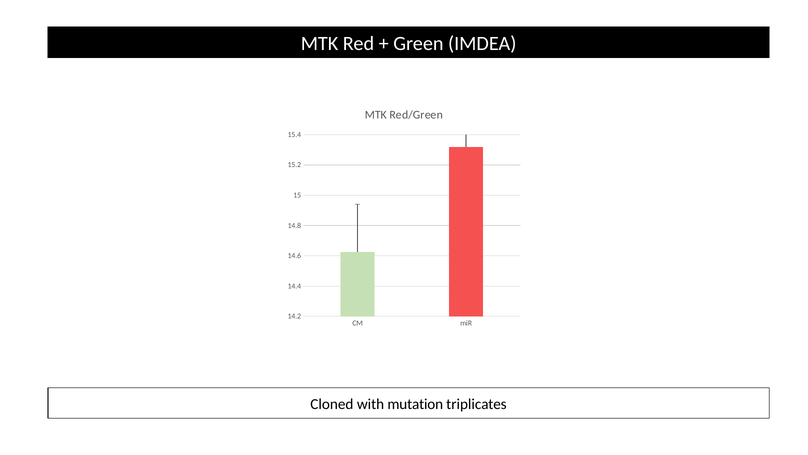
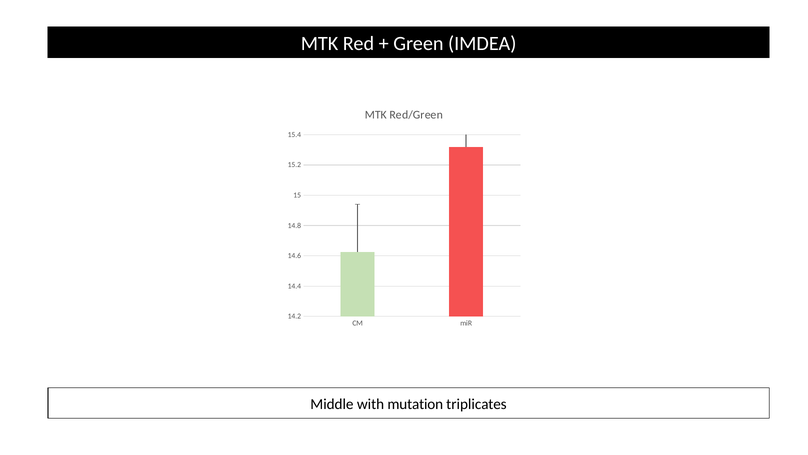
Cloned: Cloned -> Middle (332, 404)
